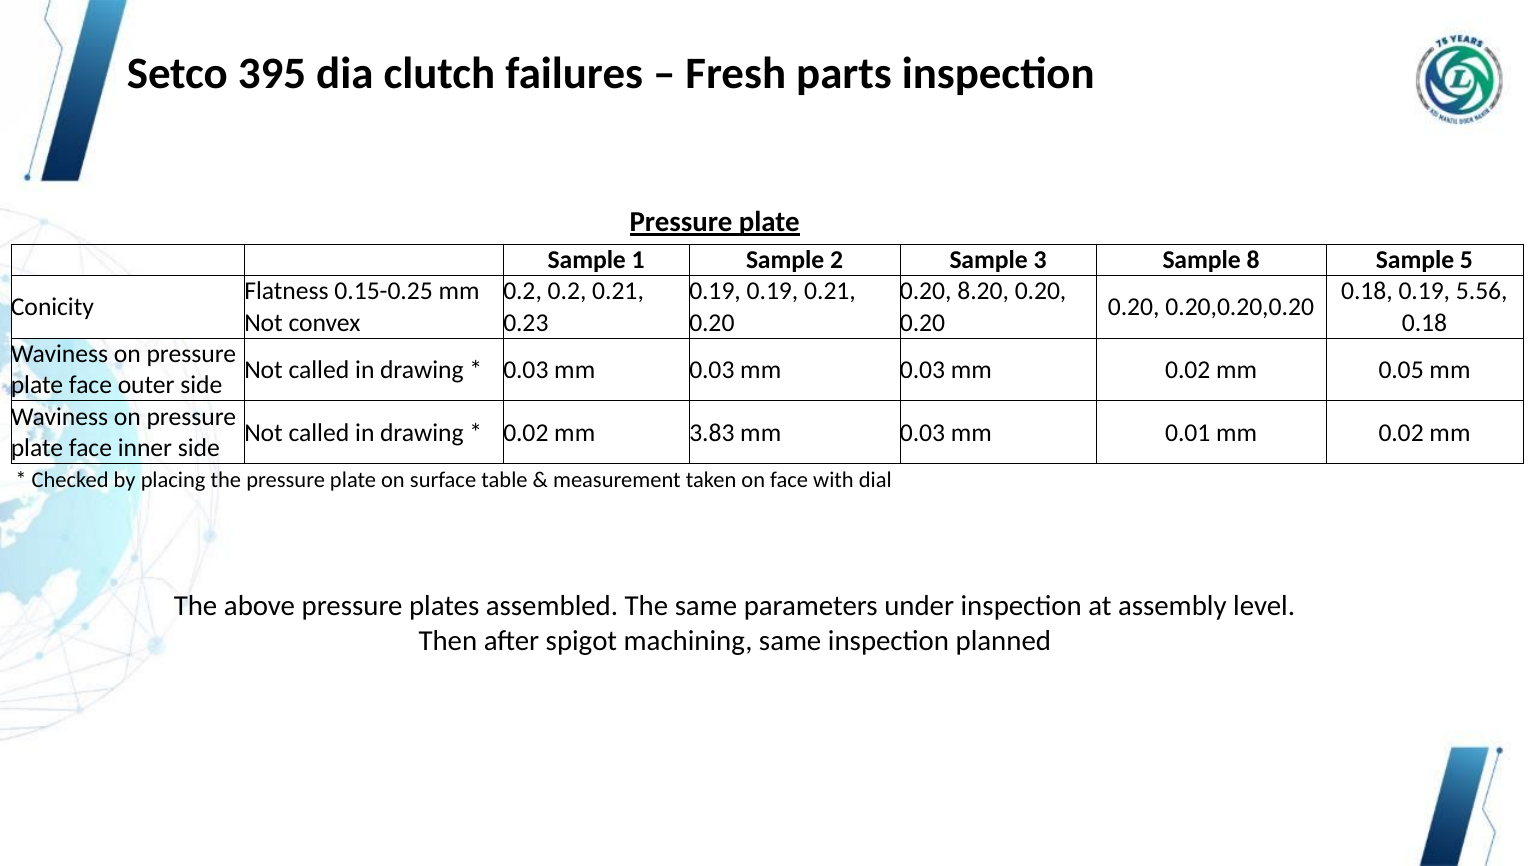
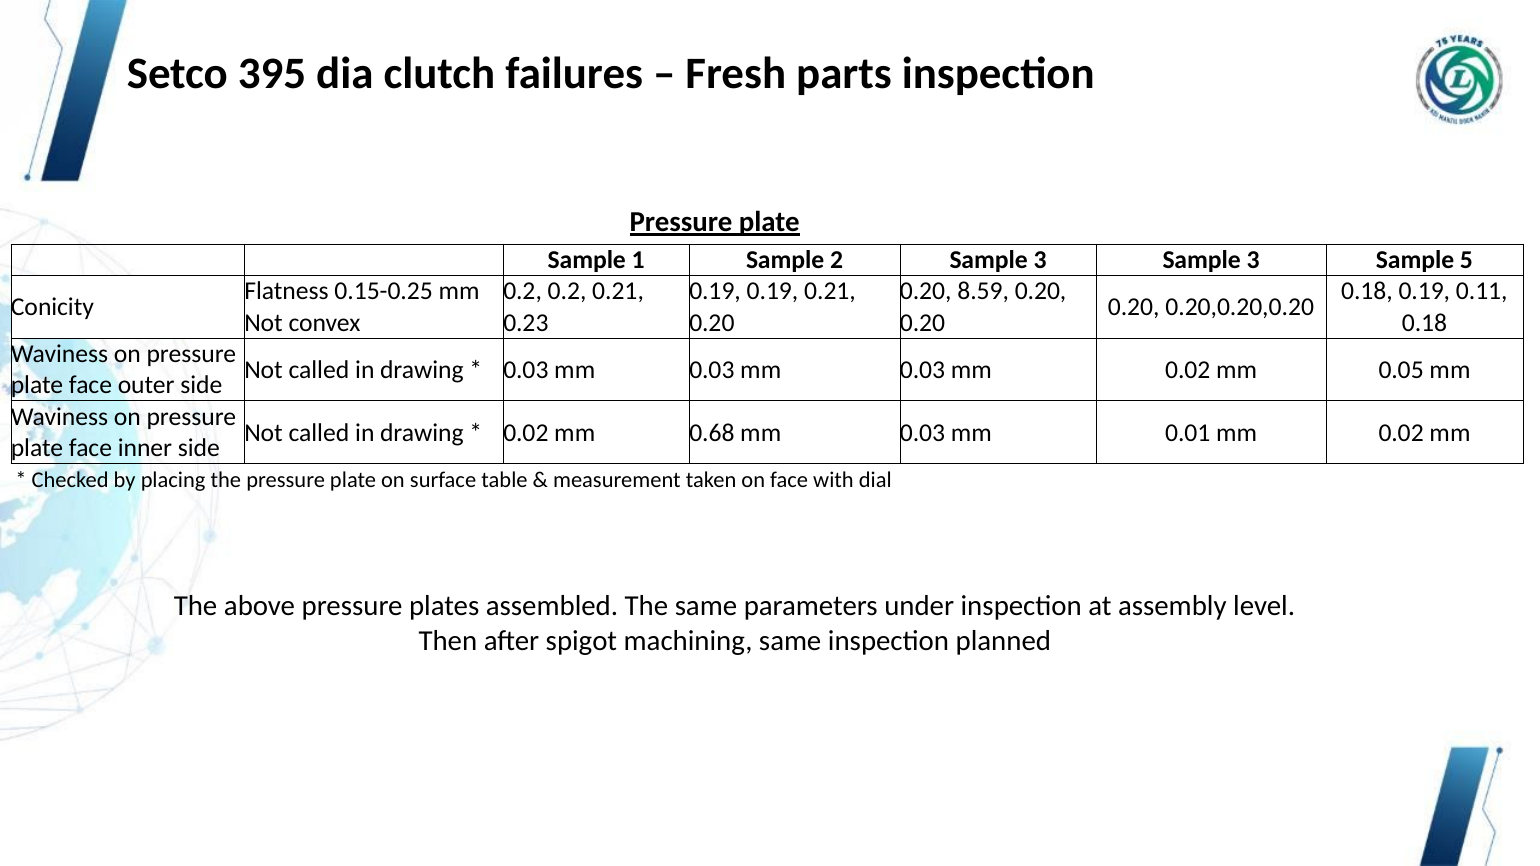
3 Sample 8: 8 -> 3 (1253, 260)
8.20: 8.20 -> 8.59 (983, 291)
5.56: 5.56 -> 0.11 (1482, 291)
3.83: 3.83 -> 0.68 (712, 433)
